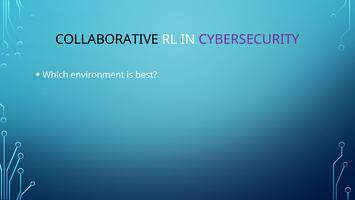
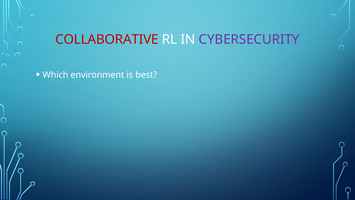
COLLABORATIVE colour: black -> red (107, 39)
